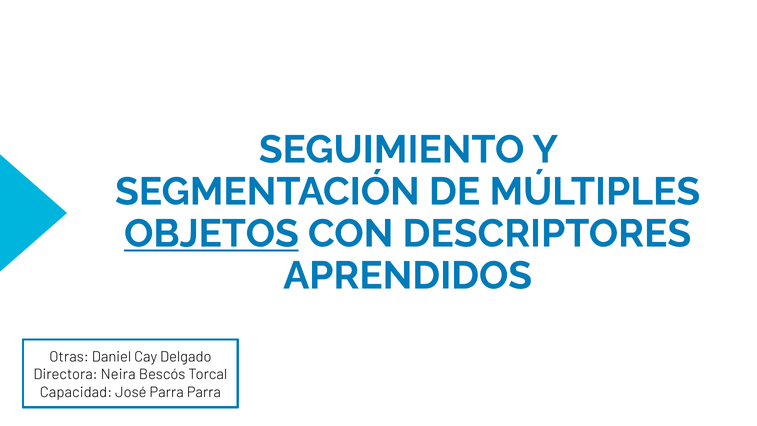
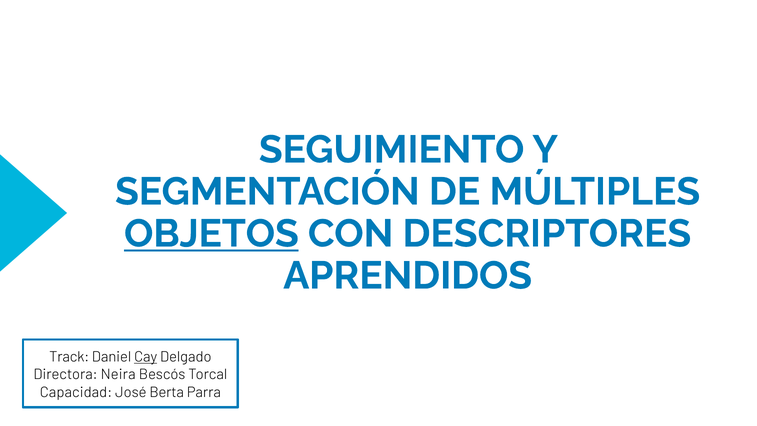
Otras: Otras -> Track (69, 357)
Cay underline: none -> present (146, 357)
José Parra: Parra -> Berta (167, 392)
